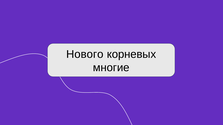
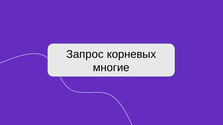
Нового: Нового -> Запрос (85, 54)
